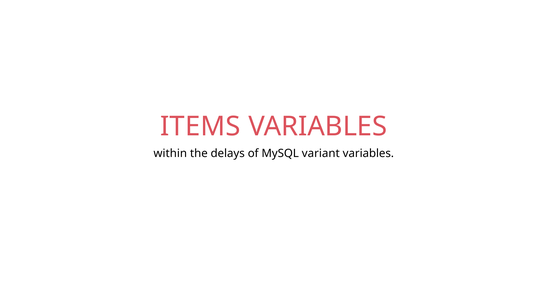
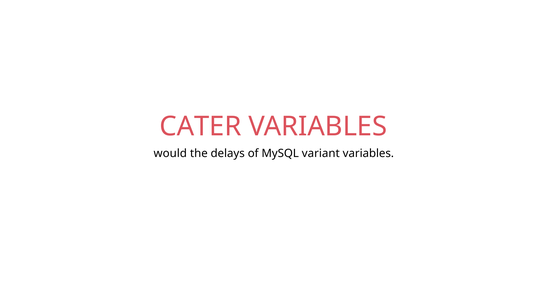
ITEMS: ITEMS -> CATER (201, 126)
within: within -> would (170, 153)
